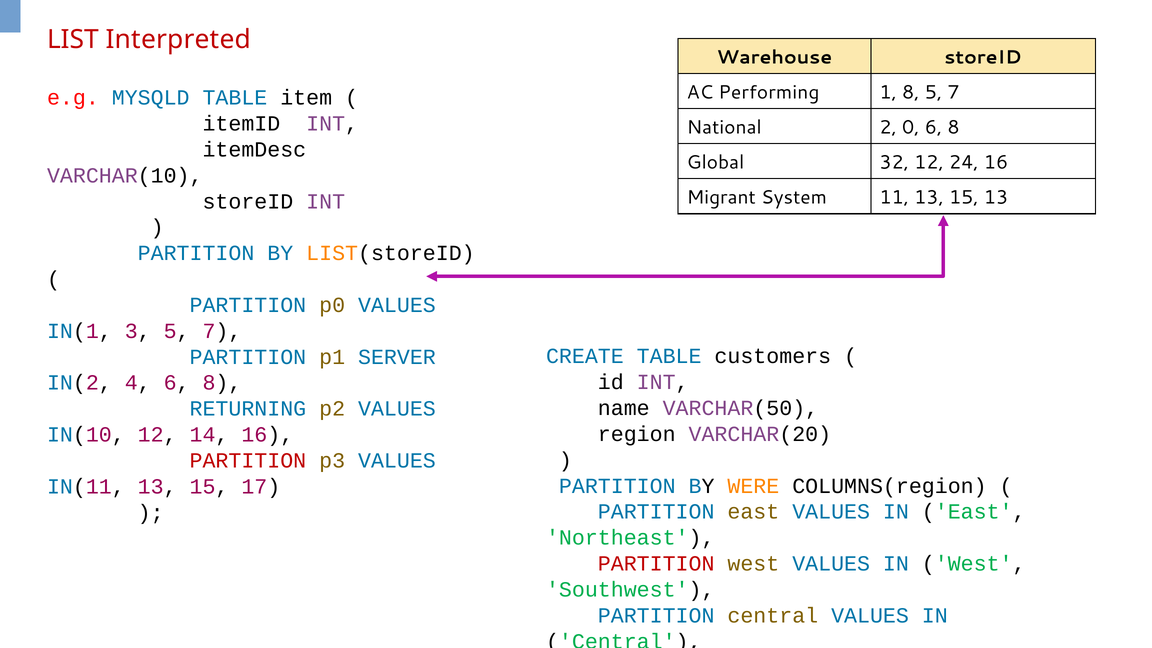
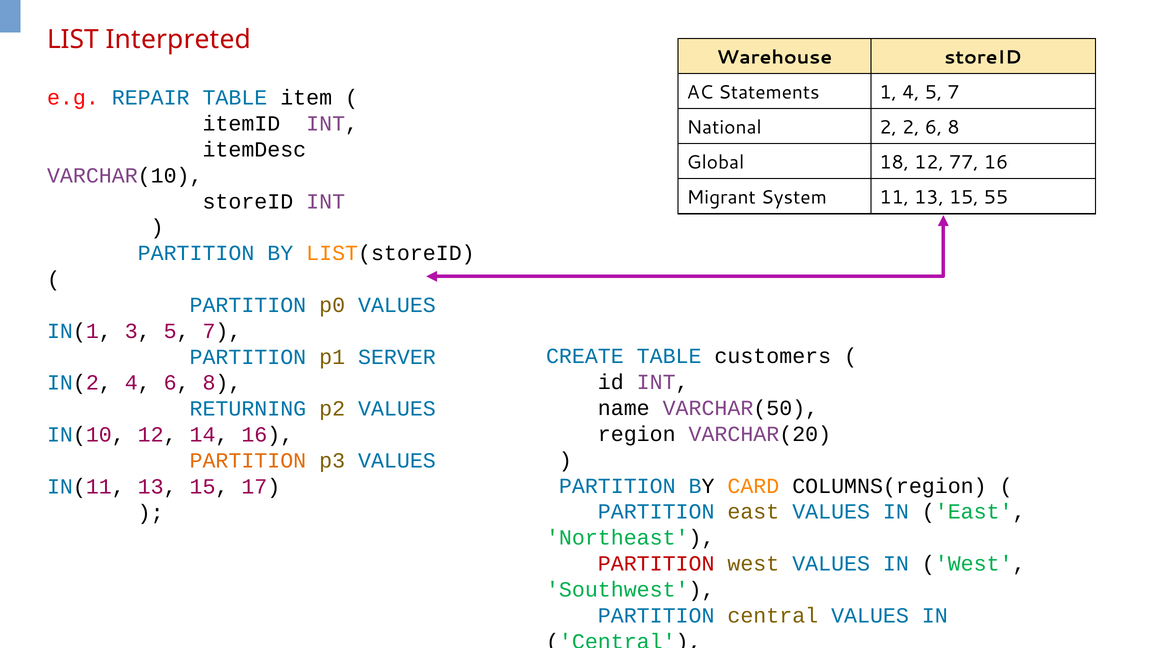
Performing: Performing -> Statements (769, 92)
1 8: 8 -> 4 (911, 92)
MYSQLD: MYSQLD -> REPAIR (151, 98)
2 0: 0 -> 2 (911, 128)
32: 32 -> 18 (894, 163)
24: 24 -> 77 (964, 163)
15 13: 13 -> 55 (996, 198)
PARTITION colour: red -> orange (248, 461)
WERE: WERE -> CARD (753, 486)
